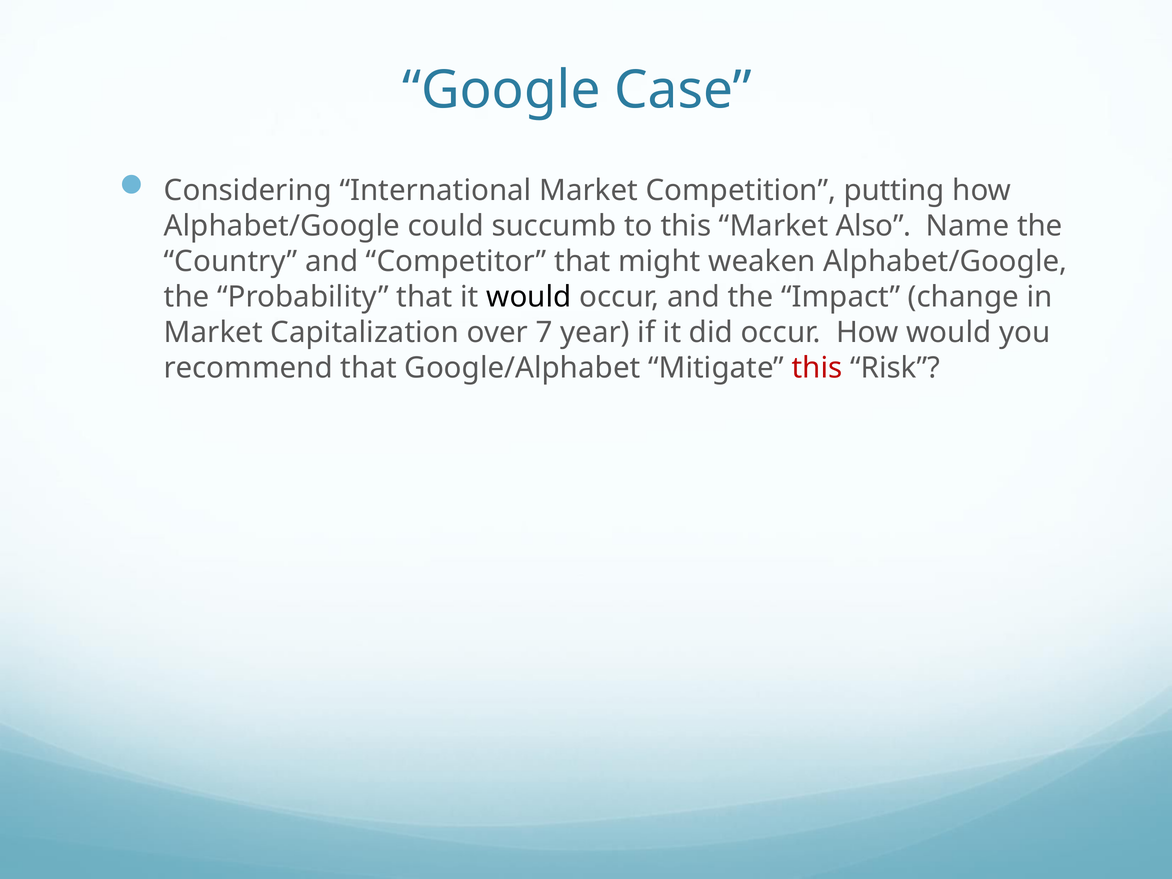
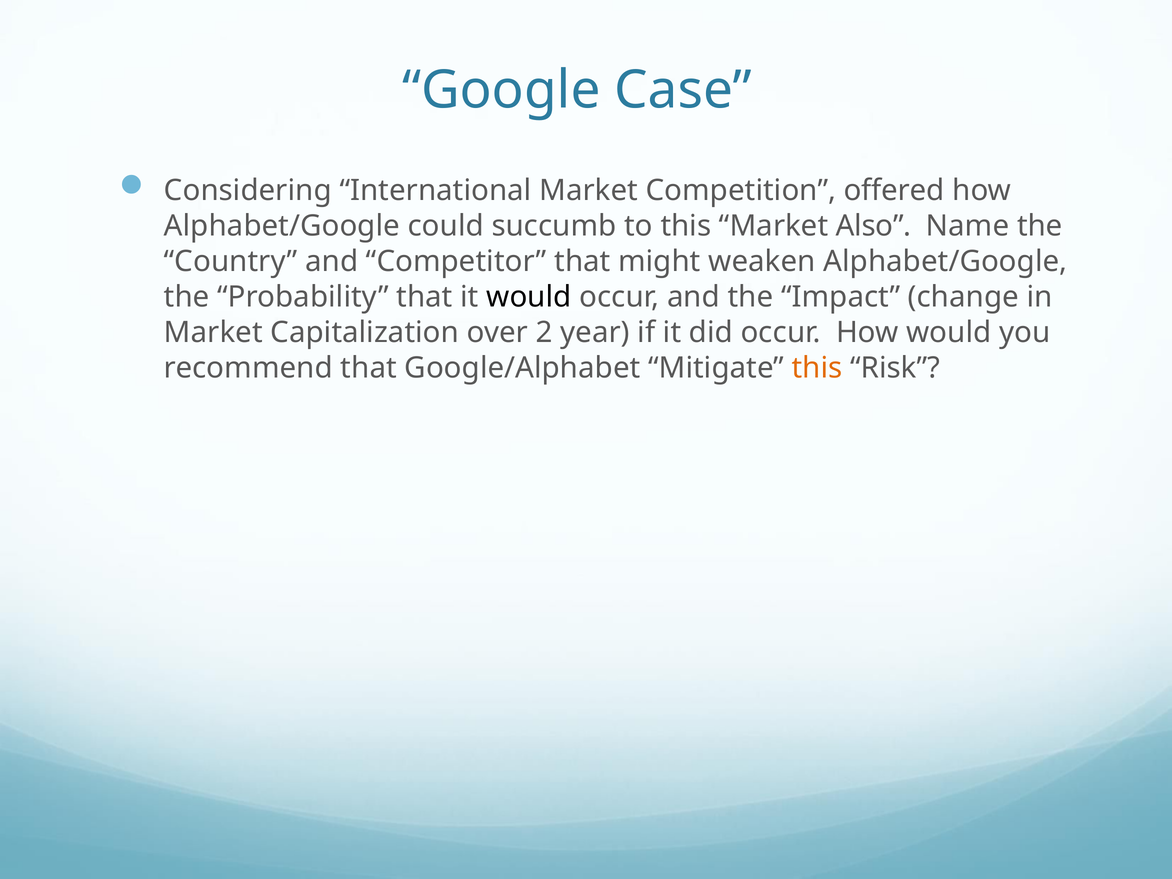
putting: putting -> offered (894, 190)
7: 7 -> 2 (544, 332)
this colour: red -> orange (817, 368)
